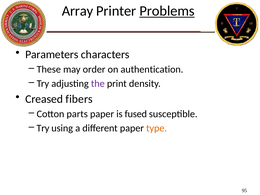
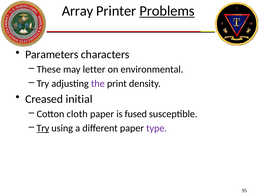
order: order -> letter (94, 69)
authentication: authentication -> environmental (152, 69)
fibers: fibers -> initial (79, 99)
parts: parts -> cloth (77, 114)
Try underline: none -> present (43, 128)
type colour: orange -> purple (157, 128)
